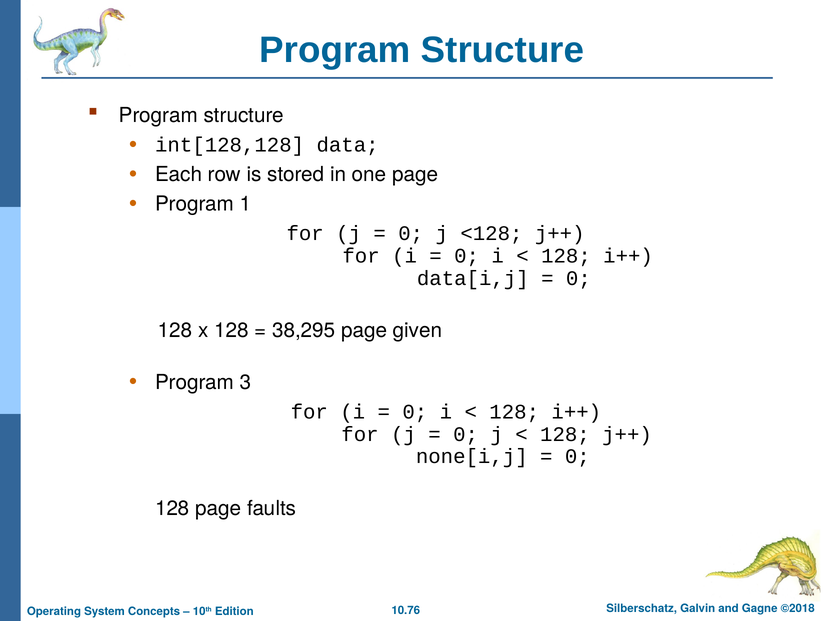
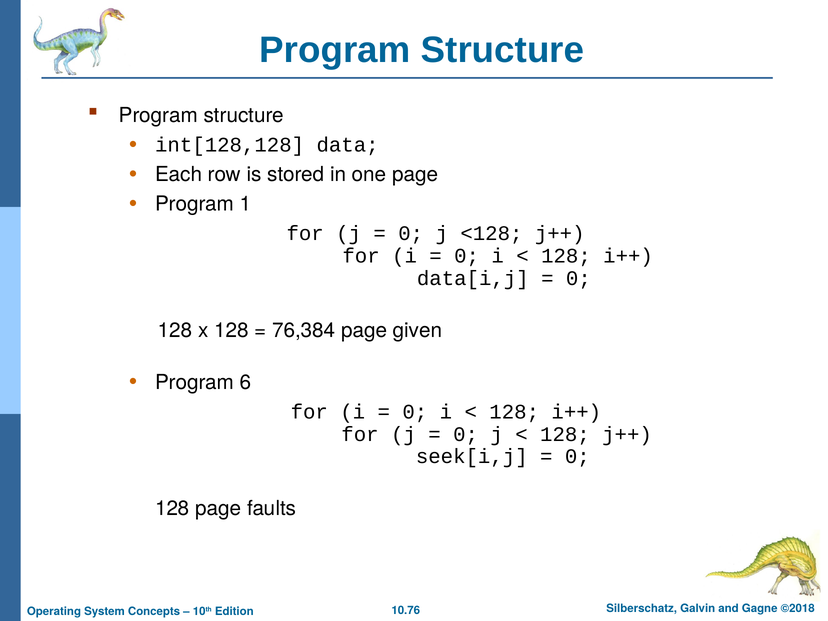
38,295: 38,295 -> 76,384 (304, 330)
3: 3 -> 6 (246, 382)
none[i,j: none[i,j -> seek[i,j (472, 457)
